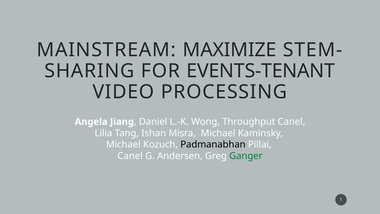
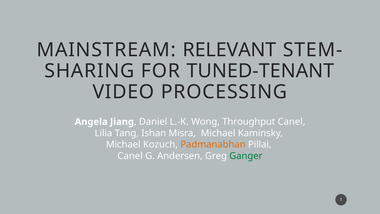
MAXIMIZE: MAXIMIZE -> RELEVANT (230, 50)
EVENTS-TENANT: EVENTS-TENANT -> TUNED-TENANT (260, 71)
Padmanabhan colour: black -> orange (213, 144)
